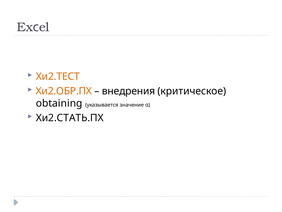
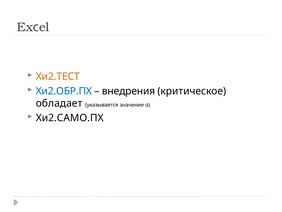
Хи2.ОБР.ПХ colour: orange -> blue (64, 91)
obtaining: obtaining -> обладает (59, 103)
Хи2.СТАТЬ.ПХ: Хи2.СТАТЬ.ПХ -> Хи2.САМО.ПХ (70, 118)
